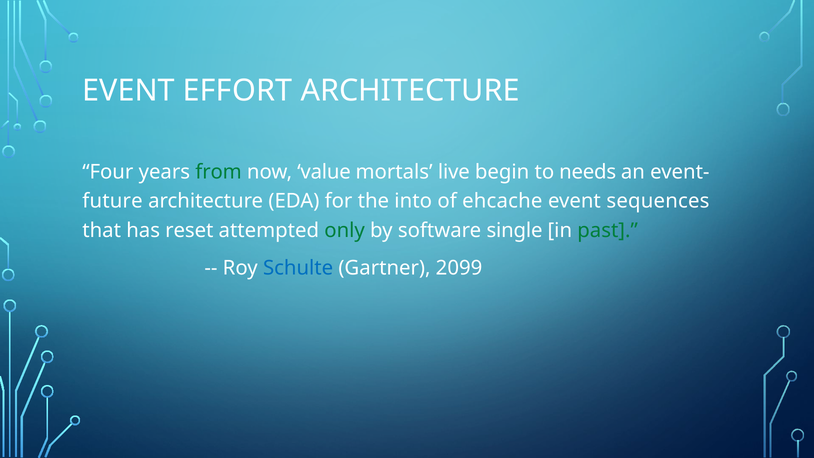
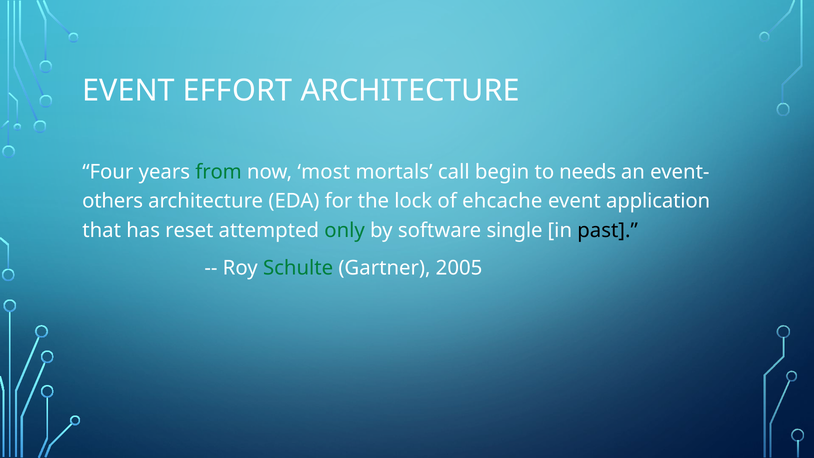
value: value -> most (324, 172)
live: live -> call (454, 172)
future: future -> others (113, 201)
into: into -> lock (413, 201)
sequences: sequences -> application (658, 201)
past colour: green -> black (608, 230)
Schulte colour: blue -> green (298, 268)
2099: 2099 -> 2005 (459, 268)
